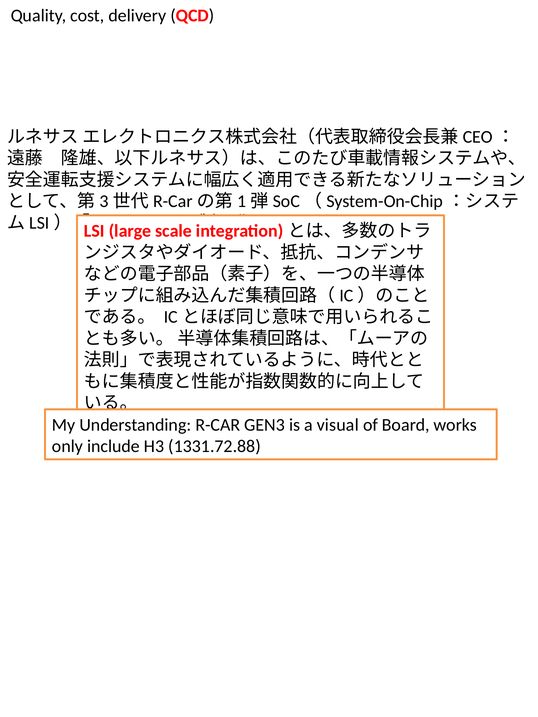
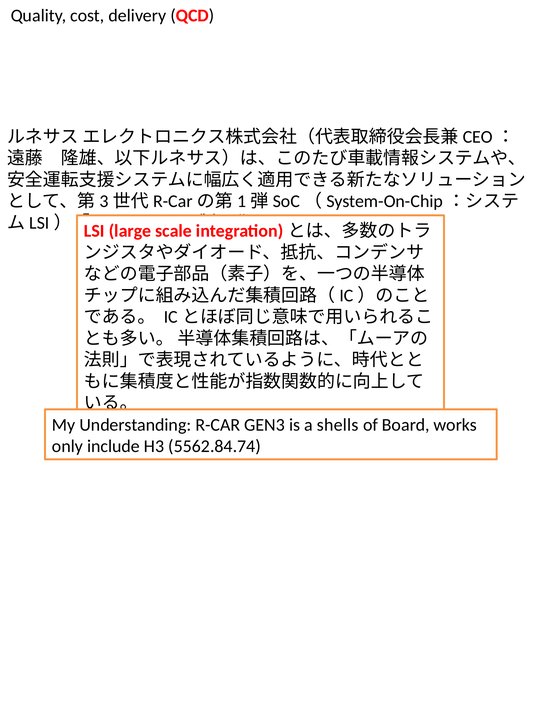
visual: visual -> shells (338, 425)
1331.72.88: 1331.72.88 -> 5562.84.74 (215, 447)
